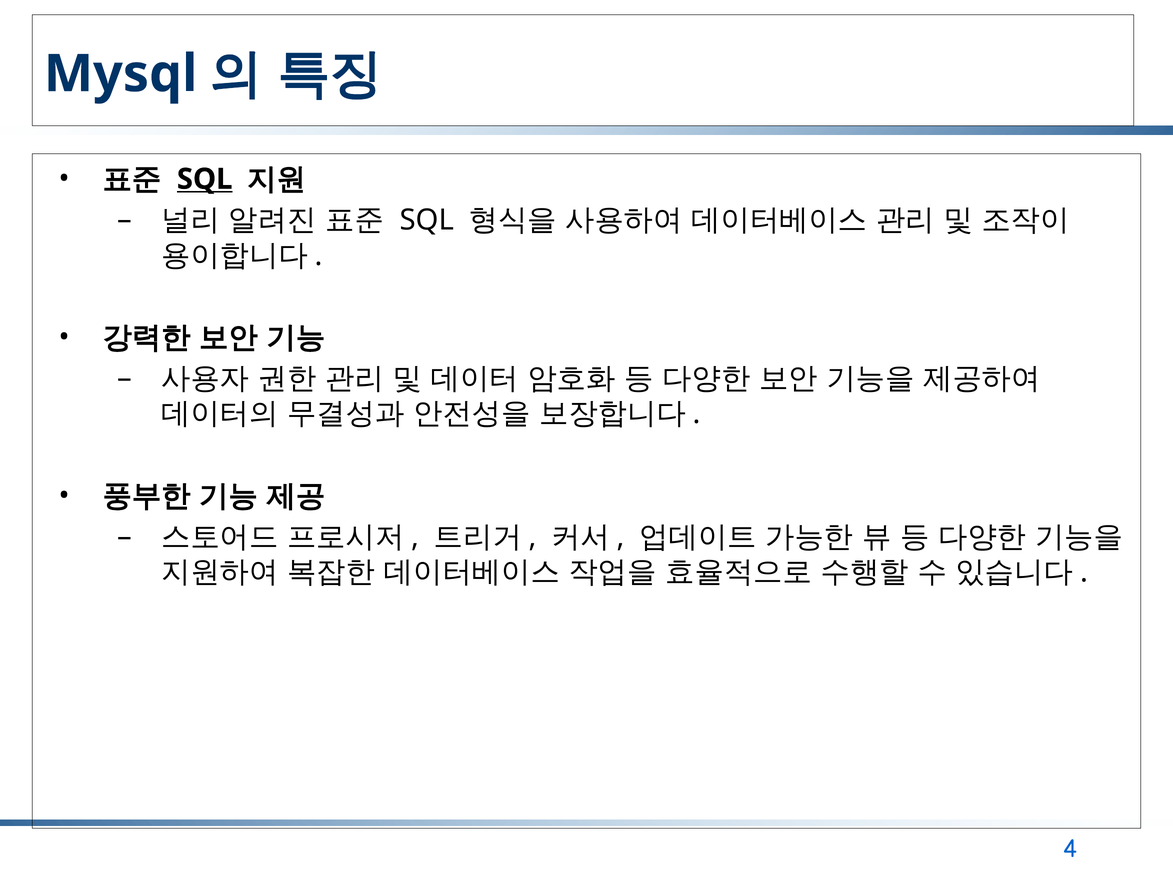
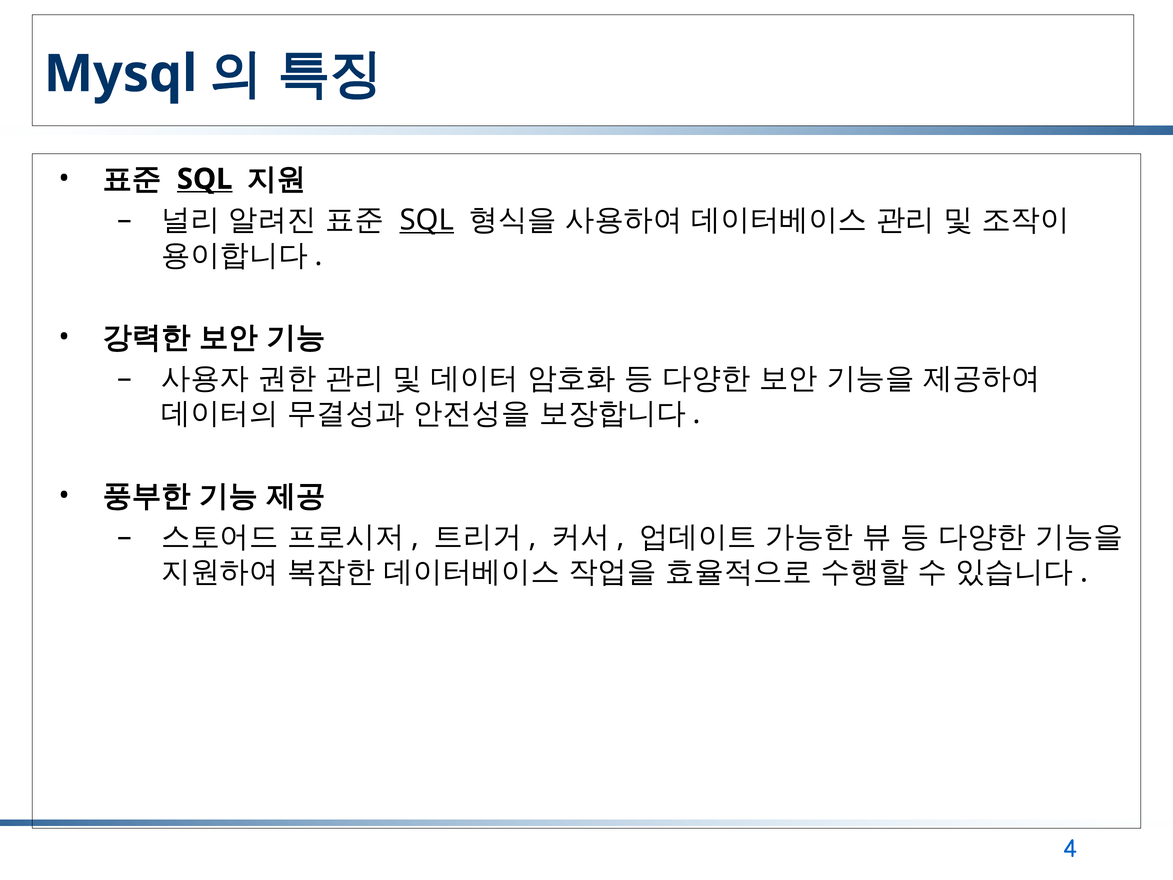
SQL underline: none -> present (427, 220)
